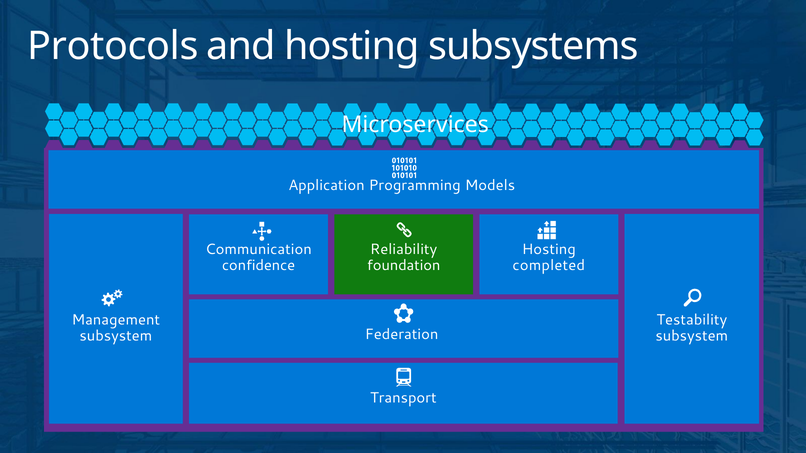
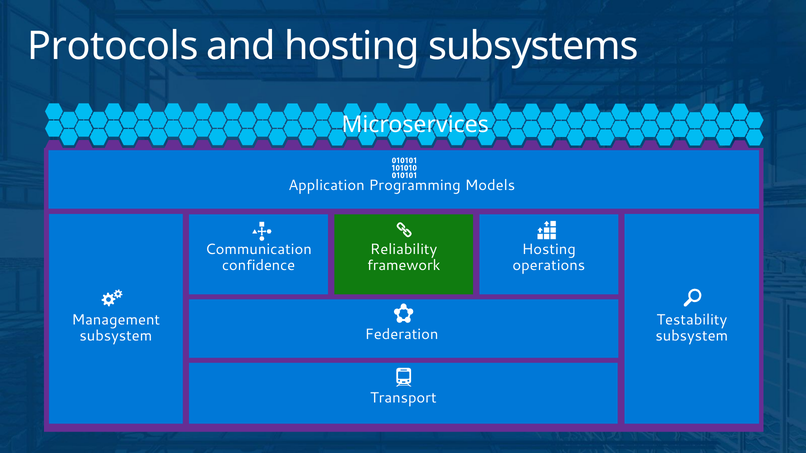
foundation: foundation -> framework (404, 266)
completed: completed -> operations (549, 266)
